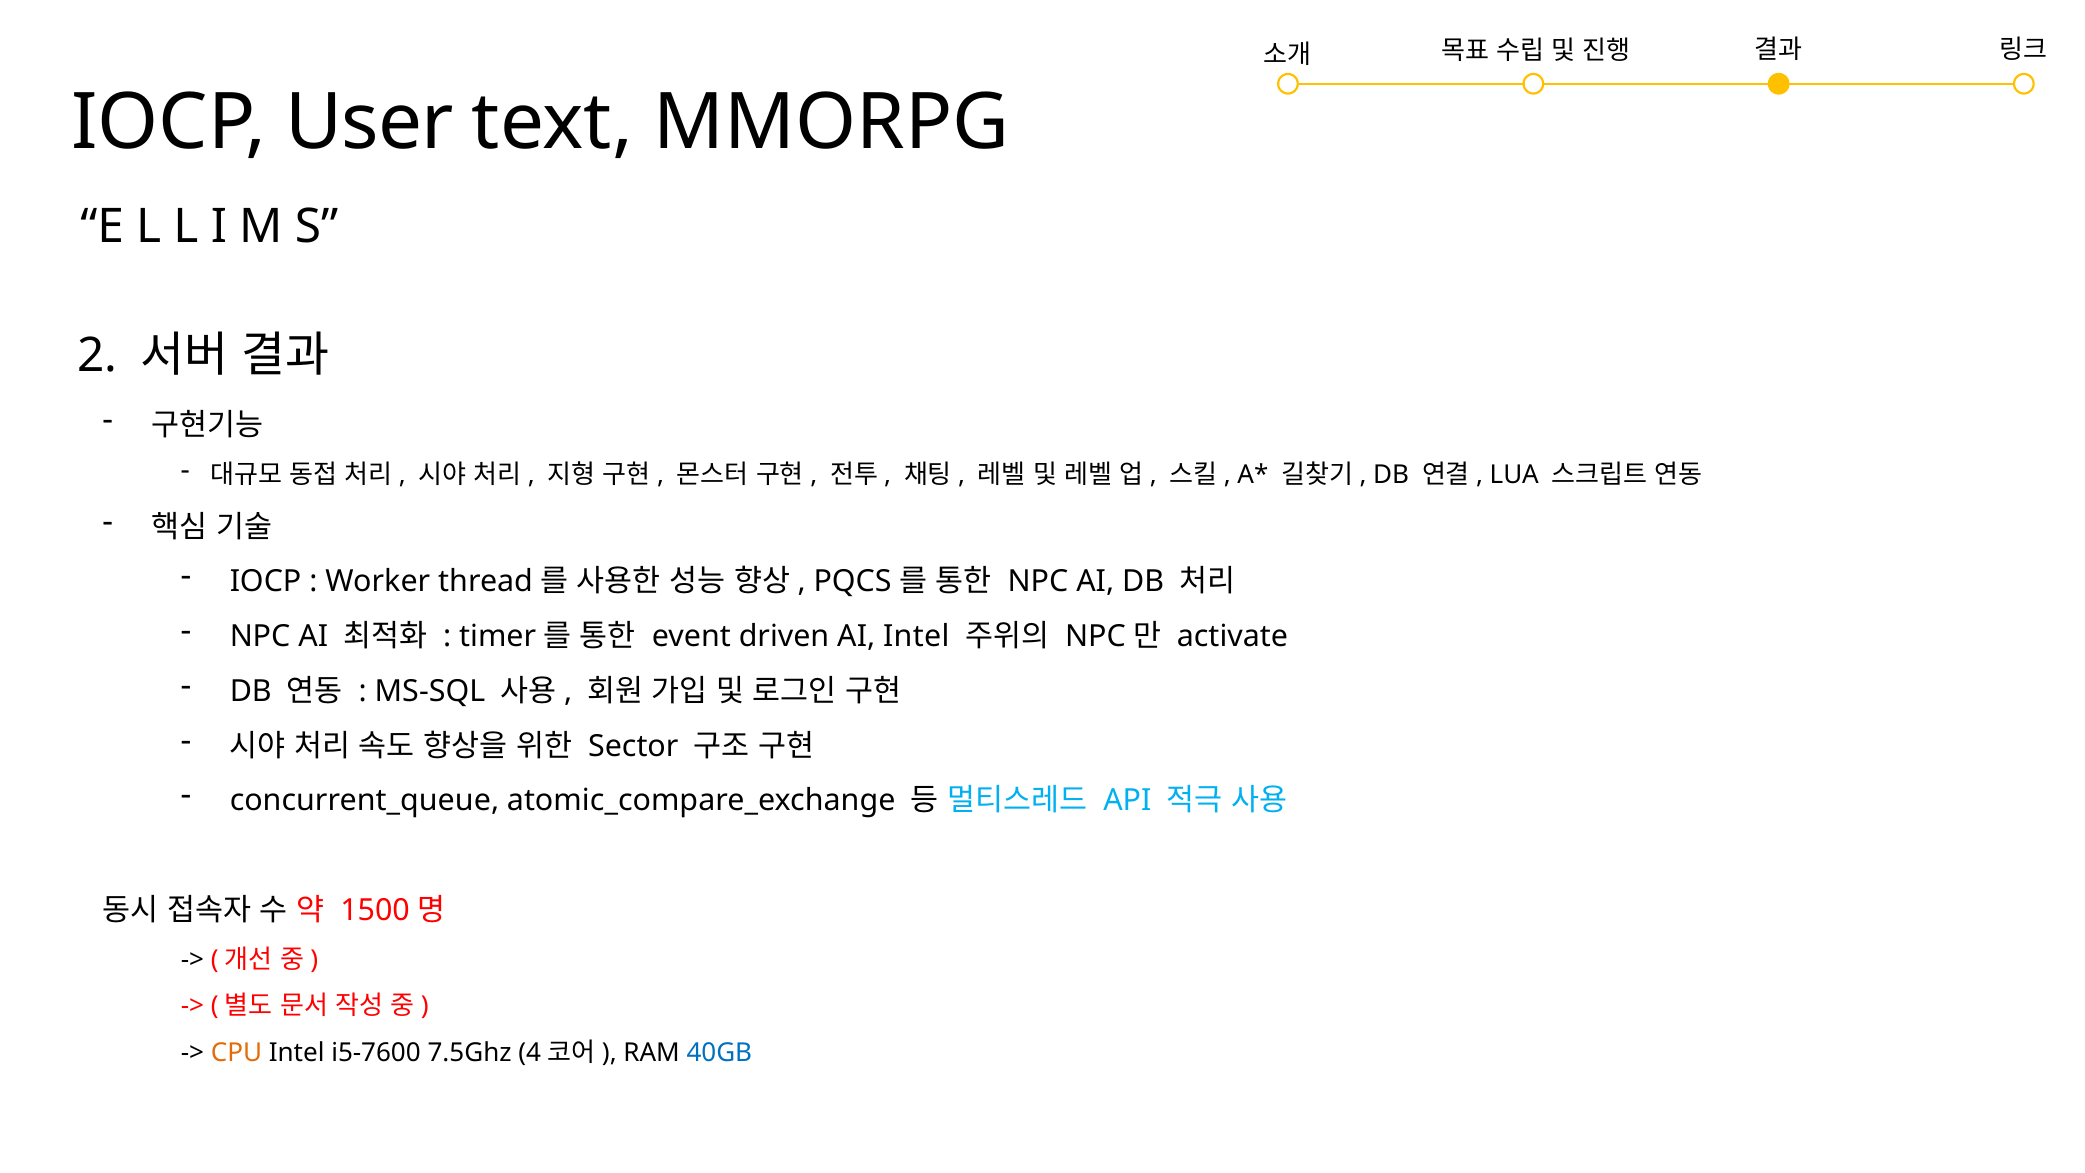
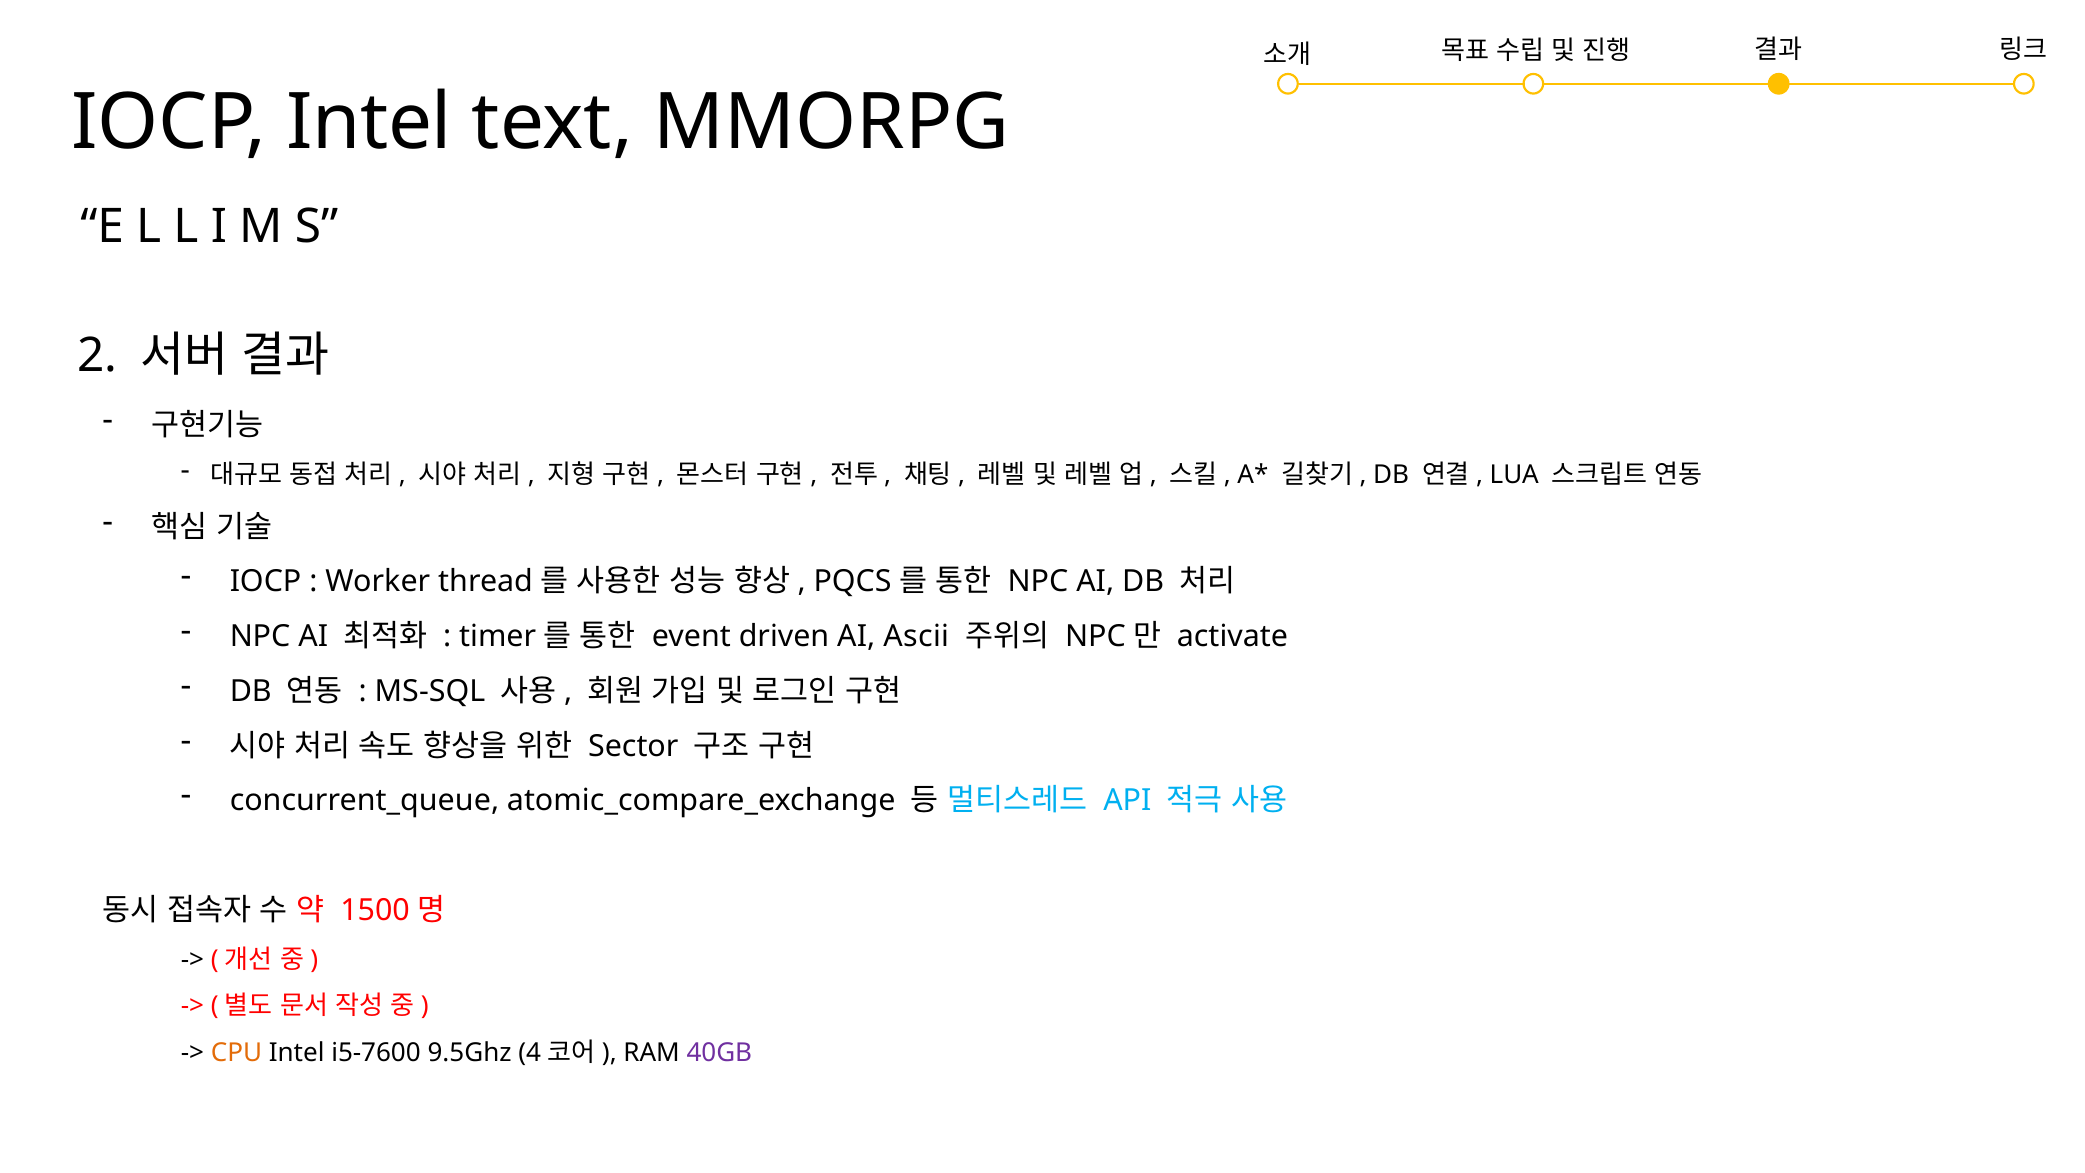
IOCP User: User -> Intel (369, 123)
AI Intel: Intel -> Ascii (916, 636)
7.5Ghz: 7.5Ghz -> 9.5Ghz (470, 1053)
40GB colour: blue -> purple (719, 1053)
